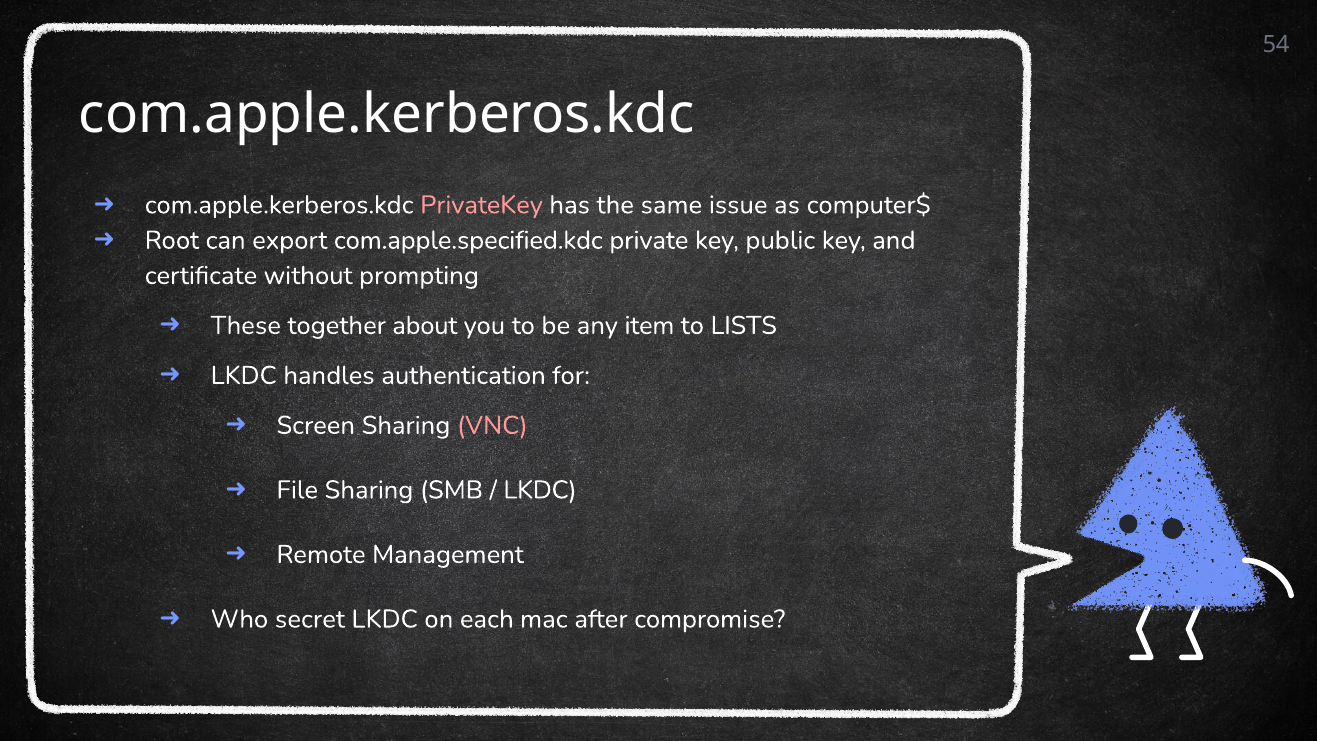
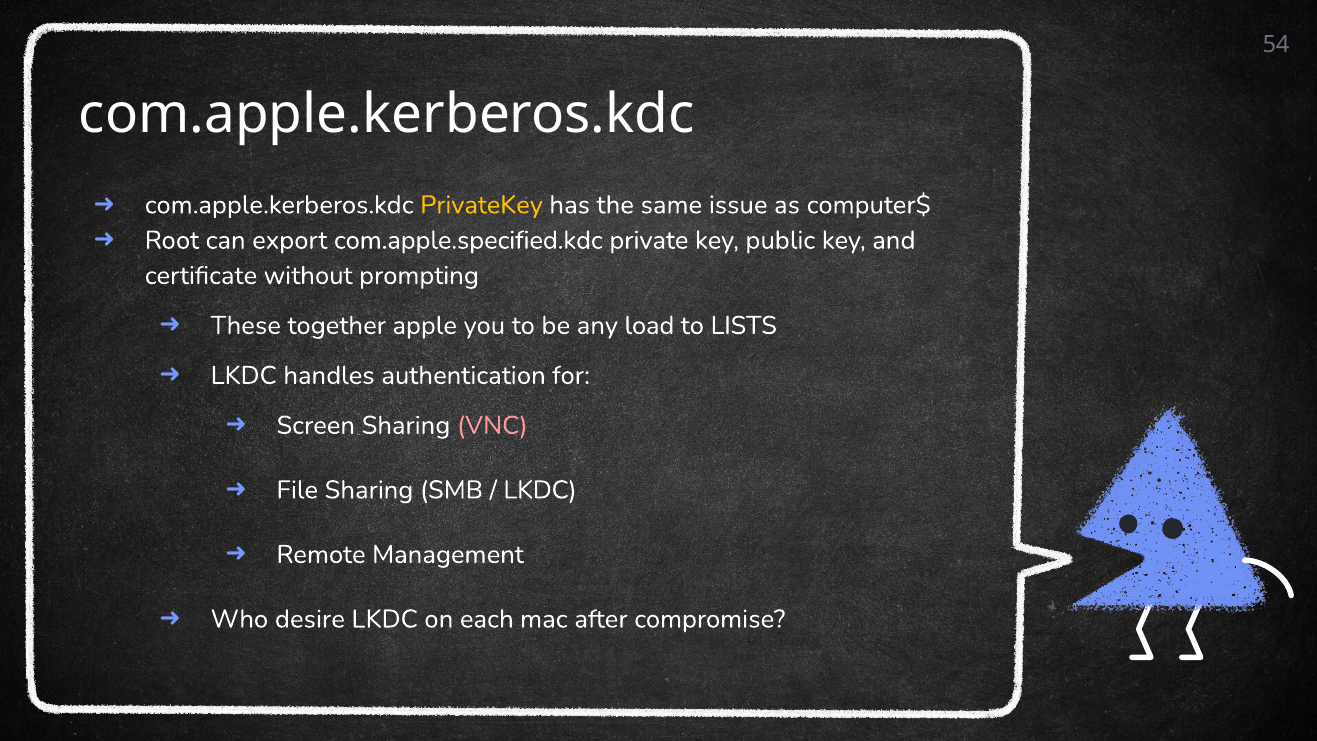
PrivateKey colour: pink -> yellow (482, 205)
about: about -> apple (425, 325)
item: item -> load (649, 325)
secret: secret -> desire (310, 619)
